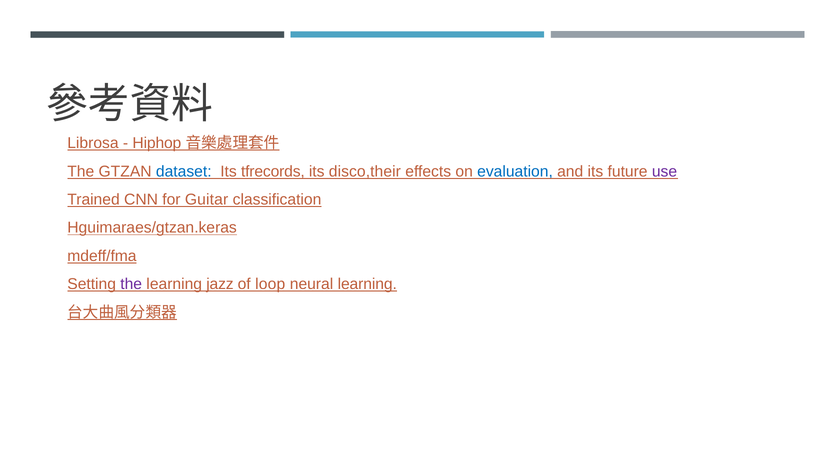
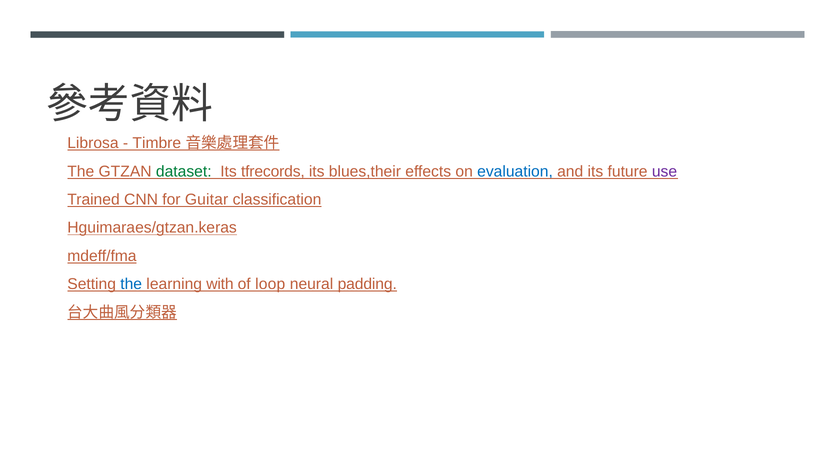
Hiphop: Hiphop -> Timbre (157, 143)
dataset colour: blue -> green (184, 171)
disco,their: disco,their -> blues,their (365, 171)
the colour: purple -> blue (131, 284)
jazz: jazz -> with (220, 284)
neural learning: learning -> padding (367, 284)
